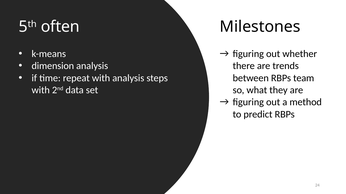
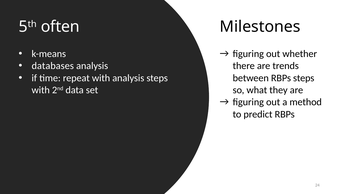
dimension: dimension -> databases (53, 66)
RBPs team: team -> steps (304, 78)
